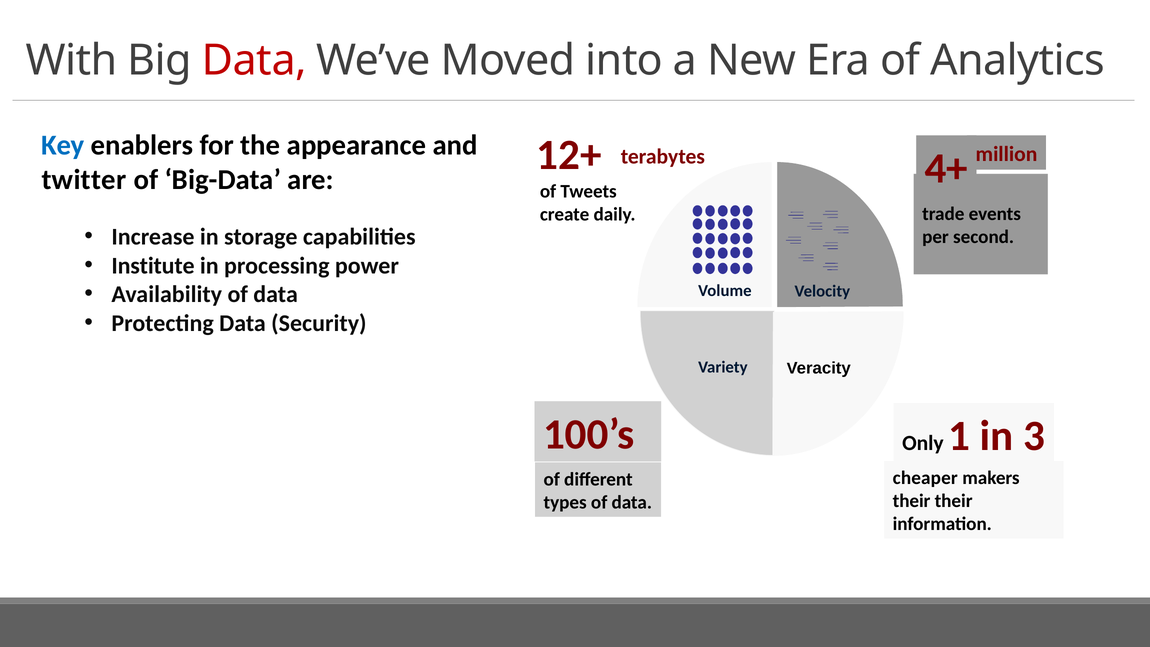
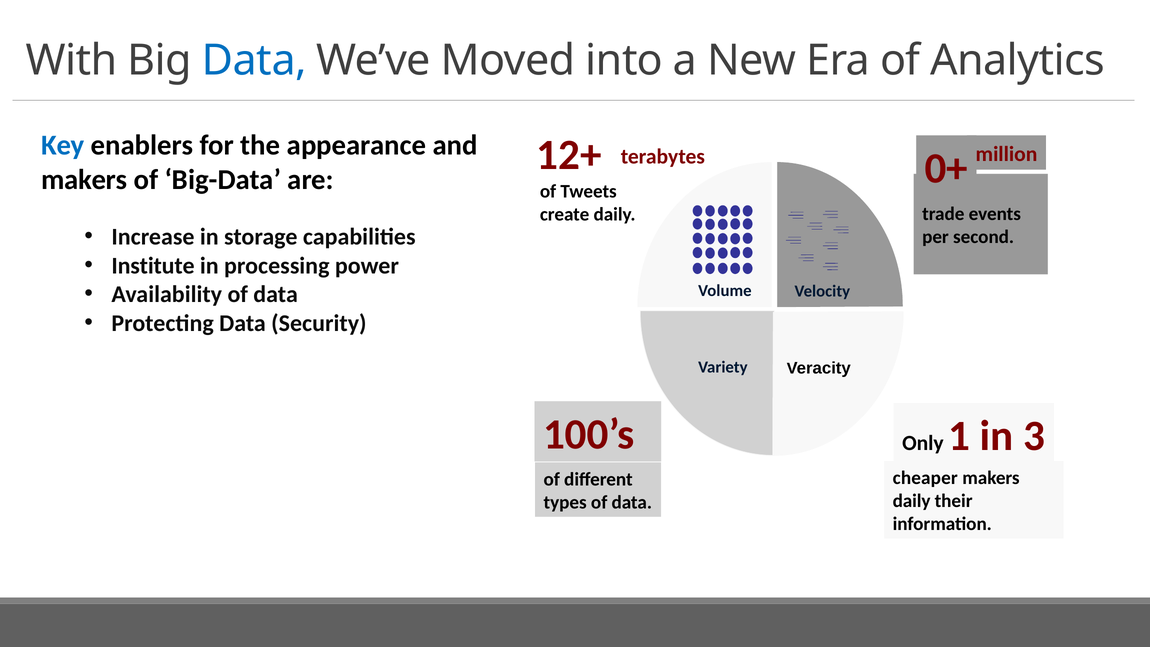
Data colour: red -> blue (254, 61)
4+: 4+ -> 0+ (946, 168)
twitter: twitter -> makers (84, 180)
their: their -> daily (912, 501)
